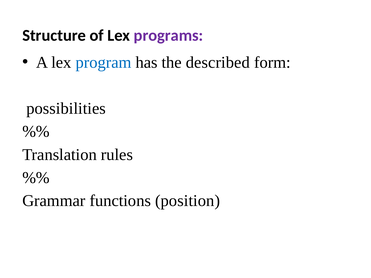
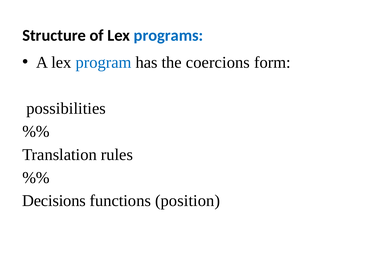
programs colour: purple -> blue (168, 35)
described: described -> coercions (218, 62)
Grammar: Grammar -> Decisions (54, 201)
